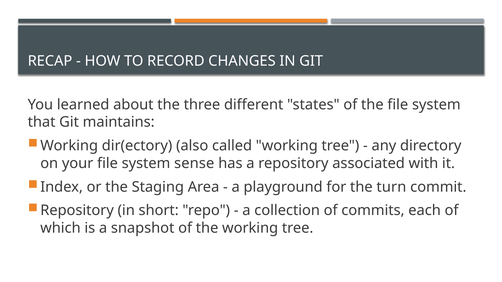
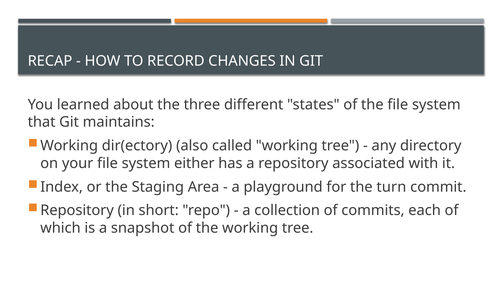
sense: sense -> either (194, 163)
